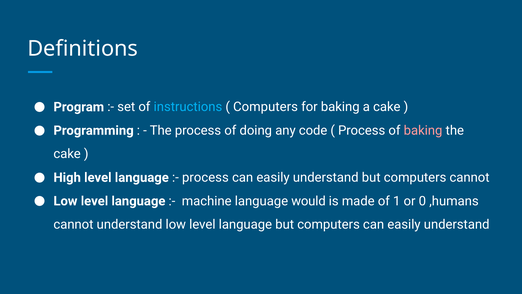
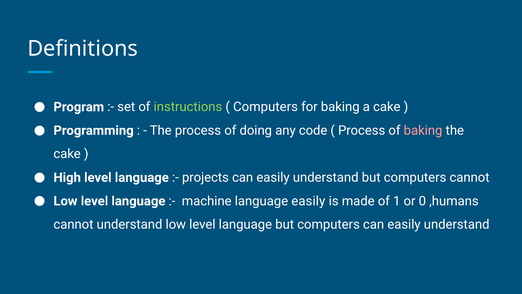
instructions colour: light blue -> light green (188, 107)
process: process -> projects (205, 177)
language would: would -> easily (308, 201)
